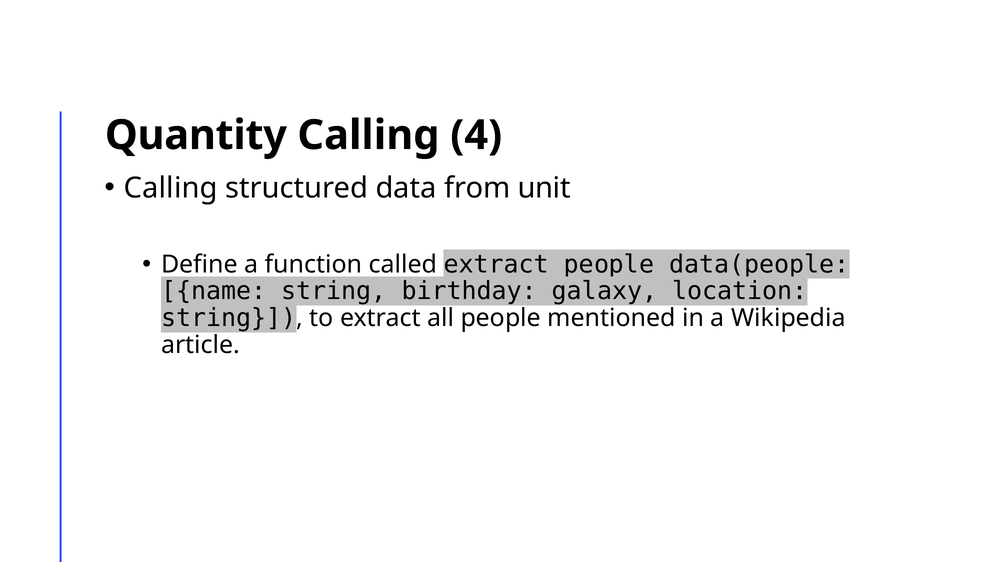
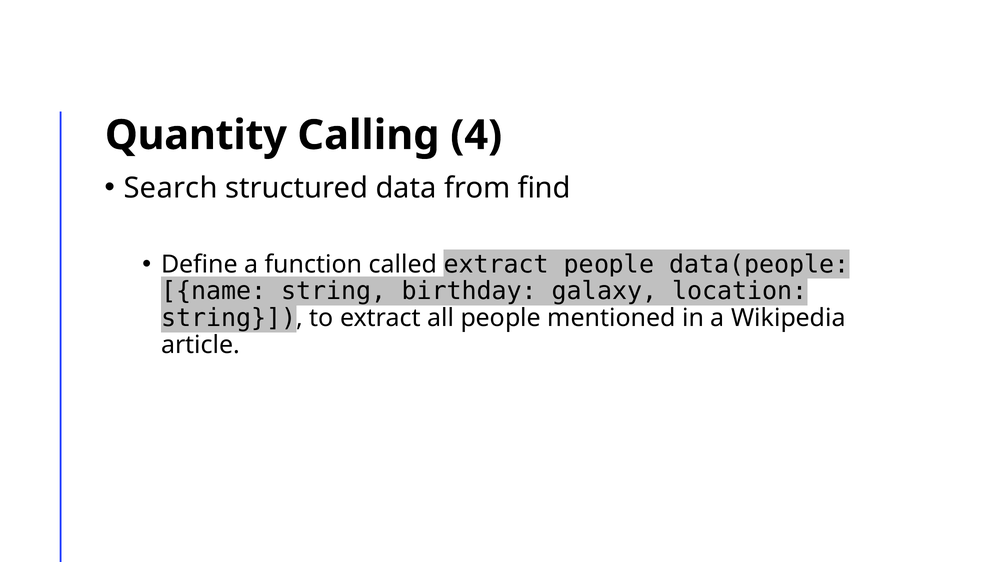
Calling: Calling -> Search (171, 188)
unit: unit -> find (544, 188)
